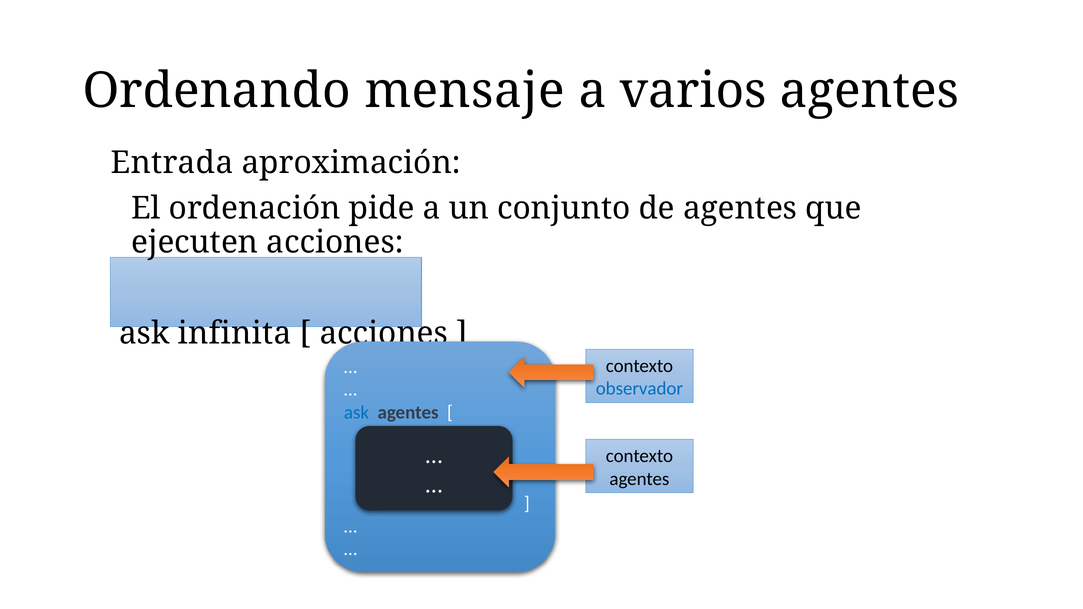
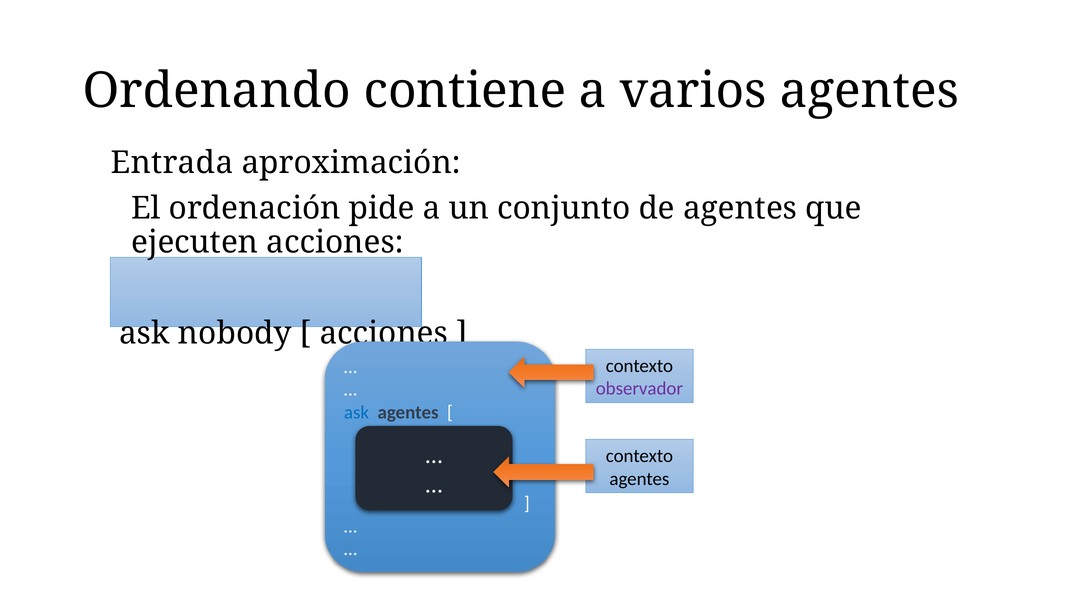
mensaje: mensaje -> contiene (465, 91)
infinita: infinita -> nobody (235, 333)
observador colour: blue -> purple (639, 389)
